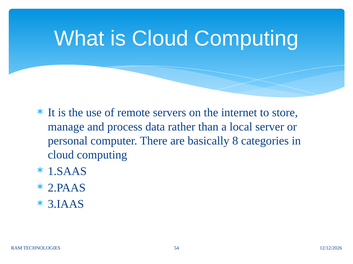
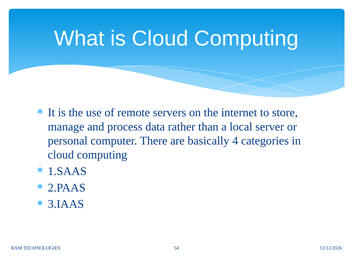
8: 8 -> 4 (235, 141)
